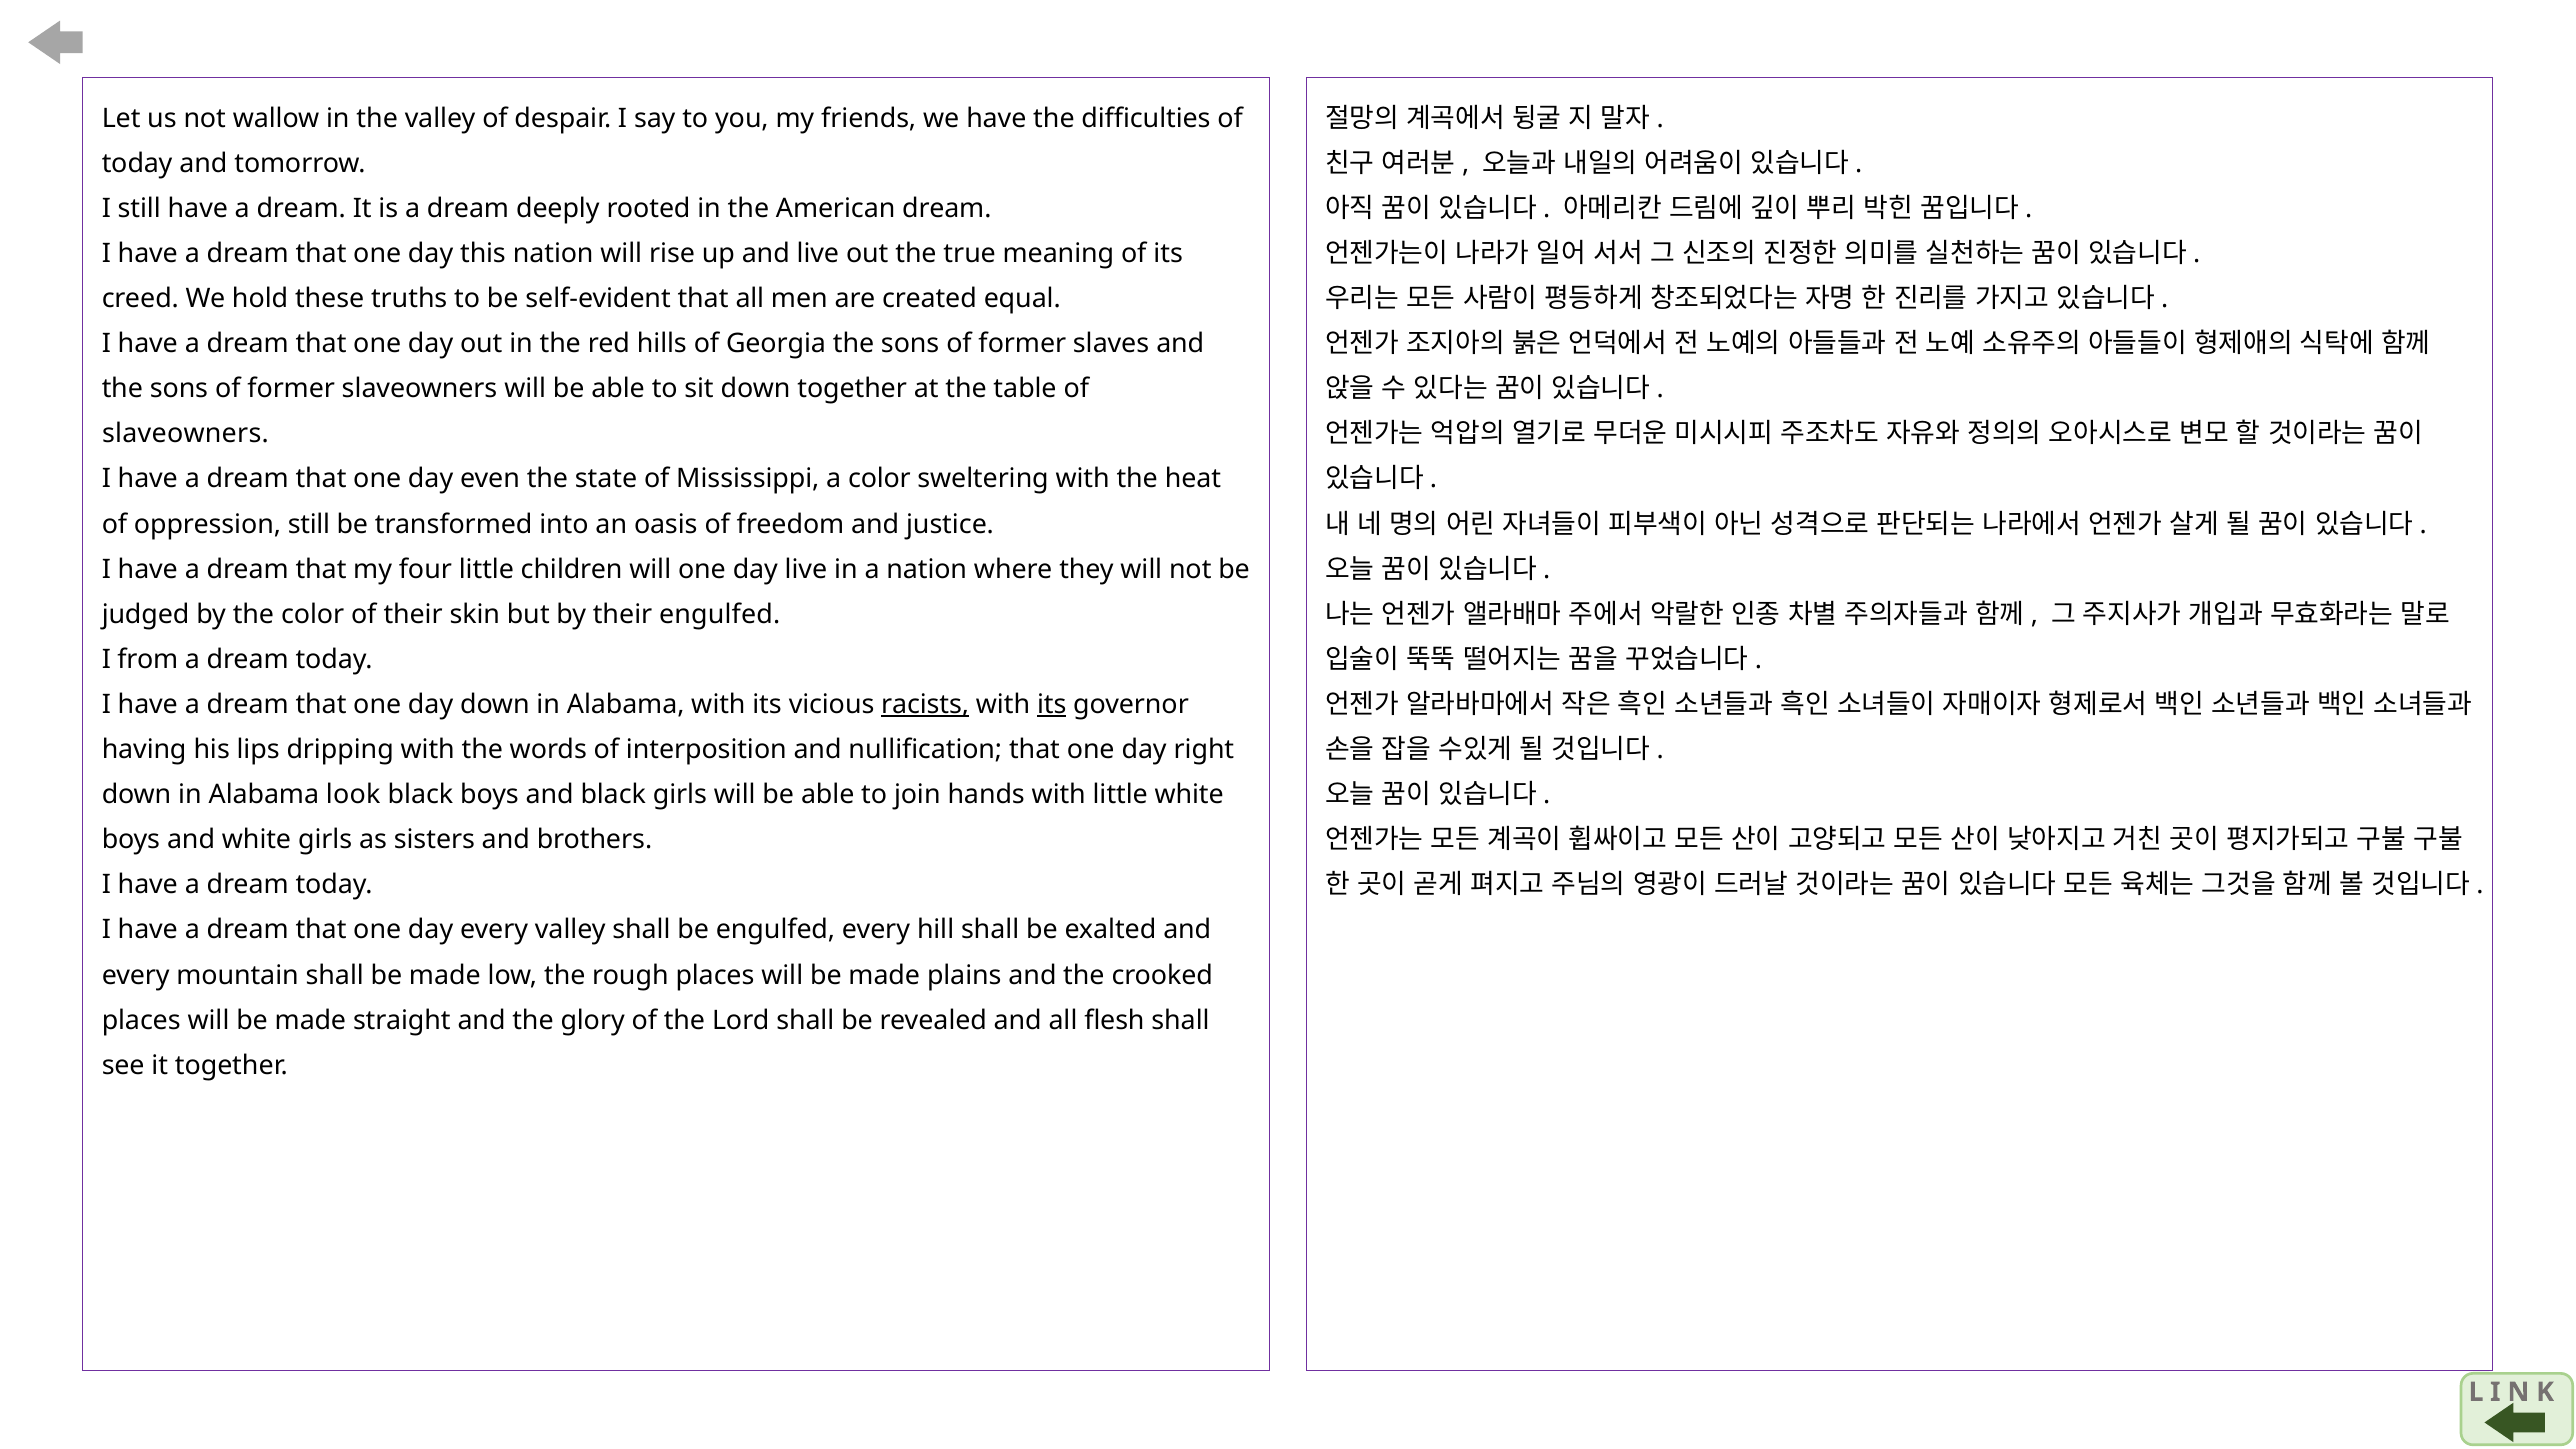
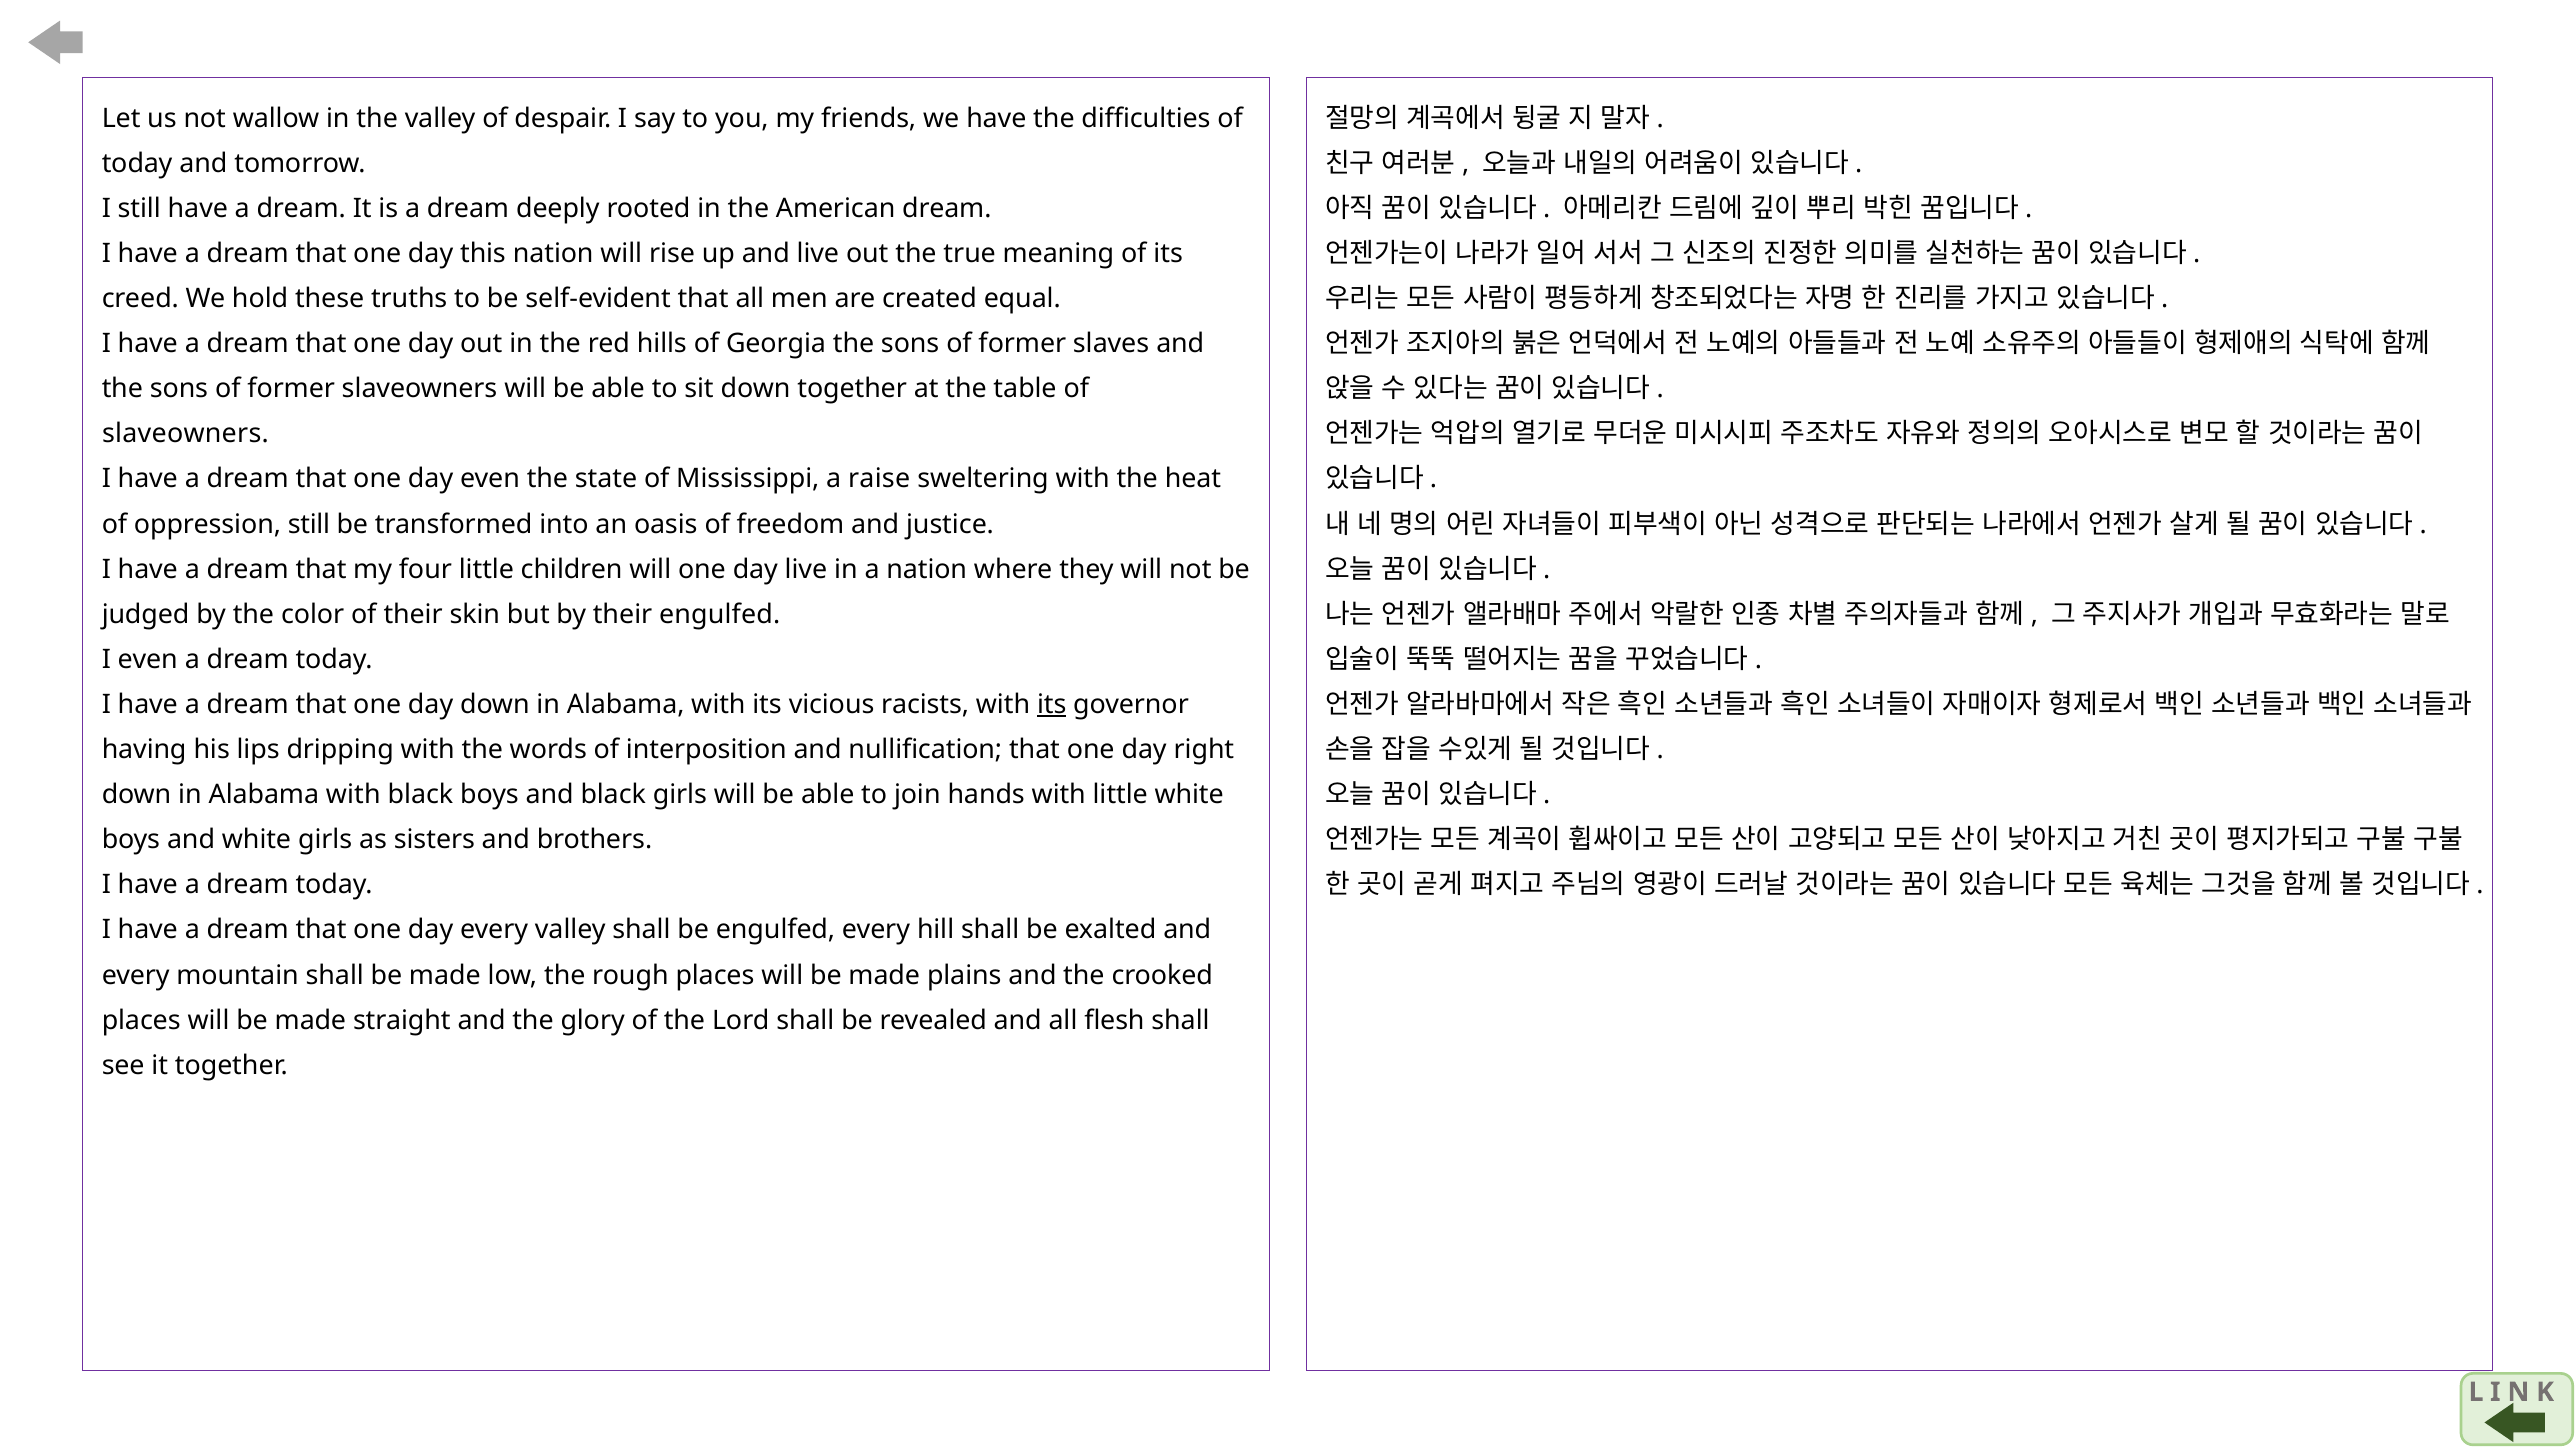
a color: color -> raise (879, 479)
I from: from -> even (148, 659)
racists underline: present -> none (925, 705)
look: look -> with (353, 795)
